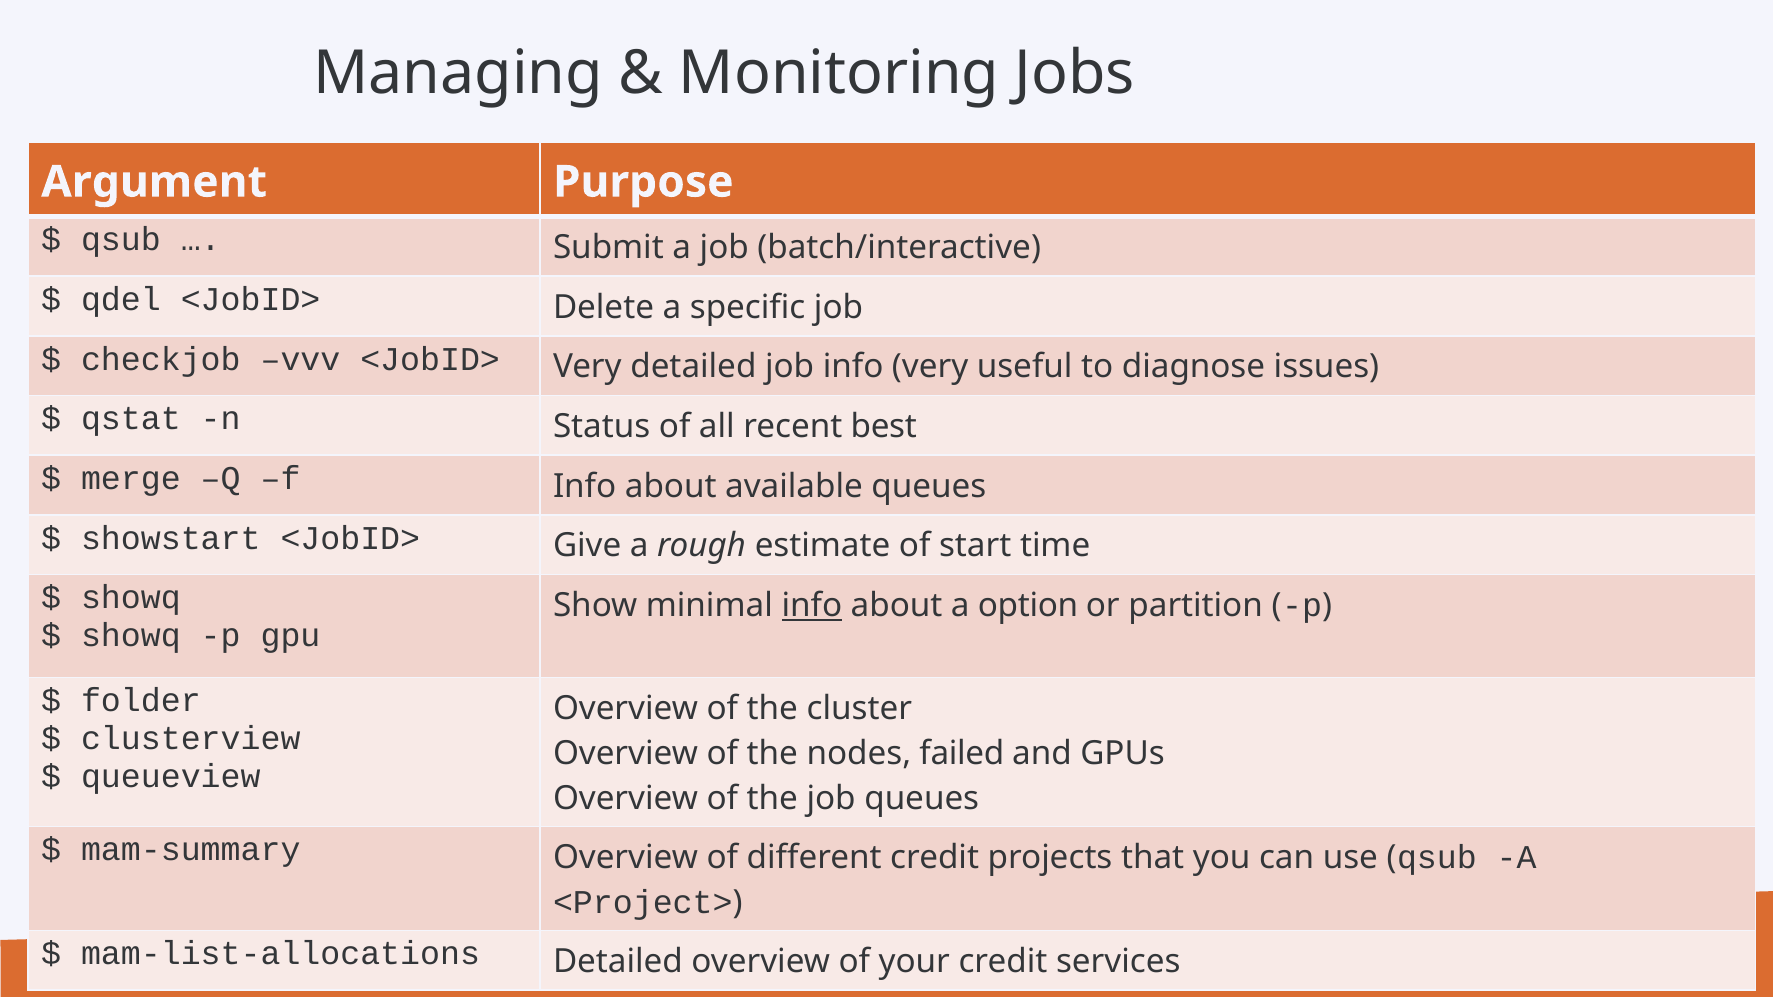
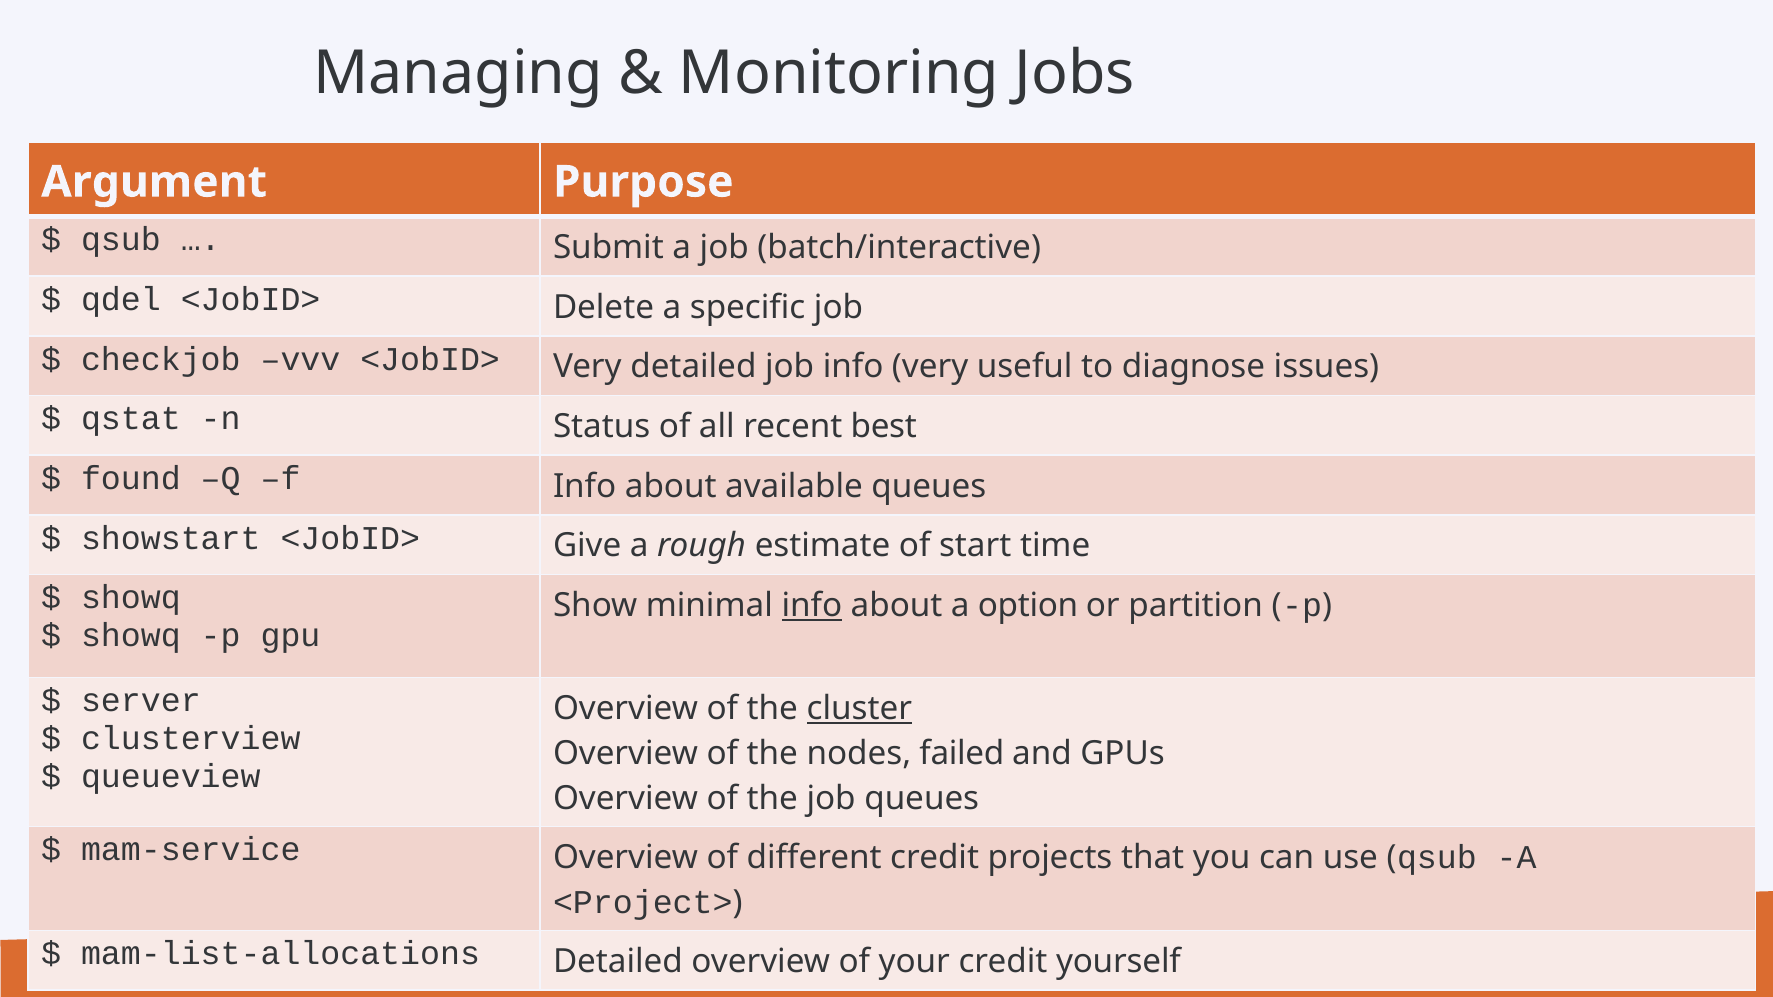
merge: merge -> found (131, 479)
folder: folder -> server (141, 701)
cluster underline: none -> present (859, 709)
mam-summary: mam-summary -> mam-service (191, 850)
services: services -> yourself (1118, 962)
